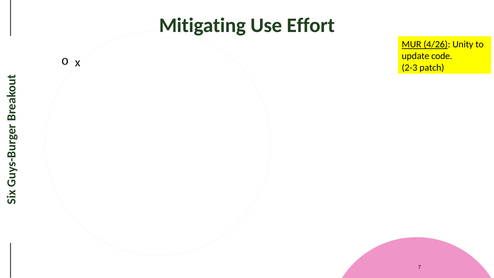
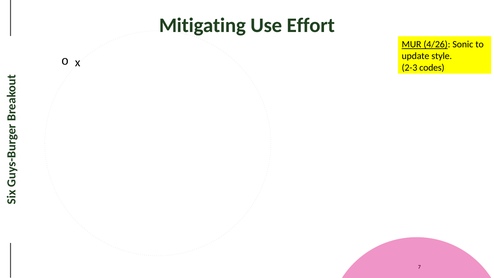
Unity: Unity -> Sonic (463, 44)
code: code -> style (442, 56)
patch: patch -> codes (432, 68)
